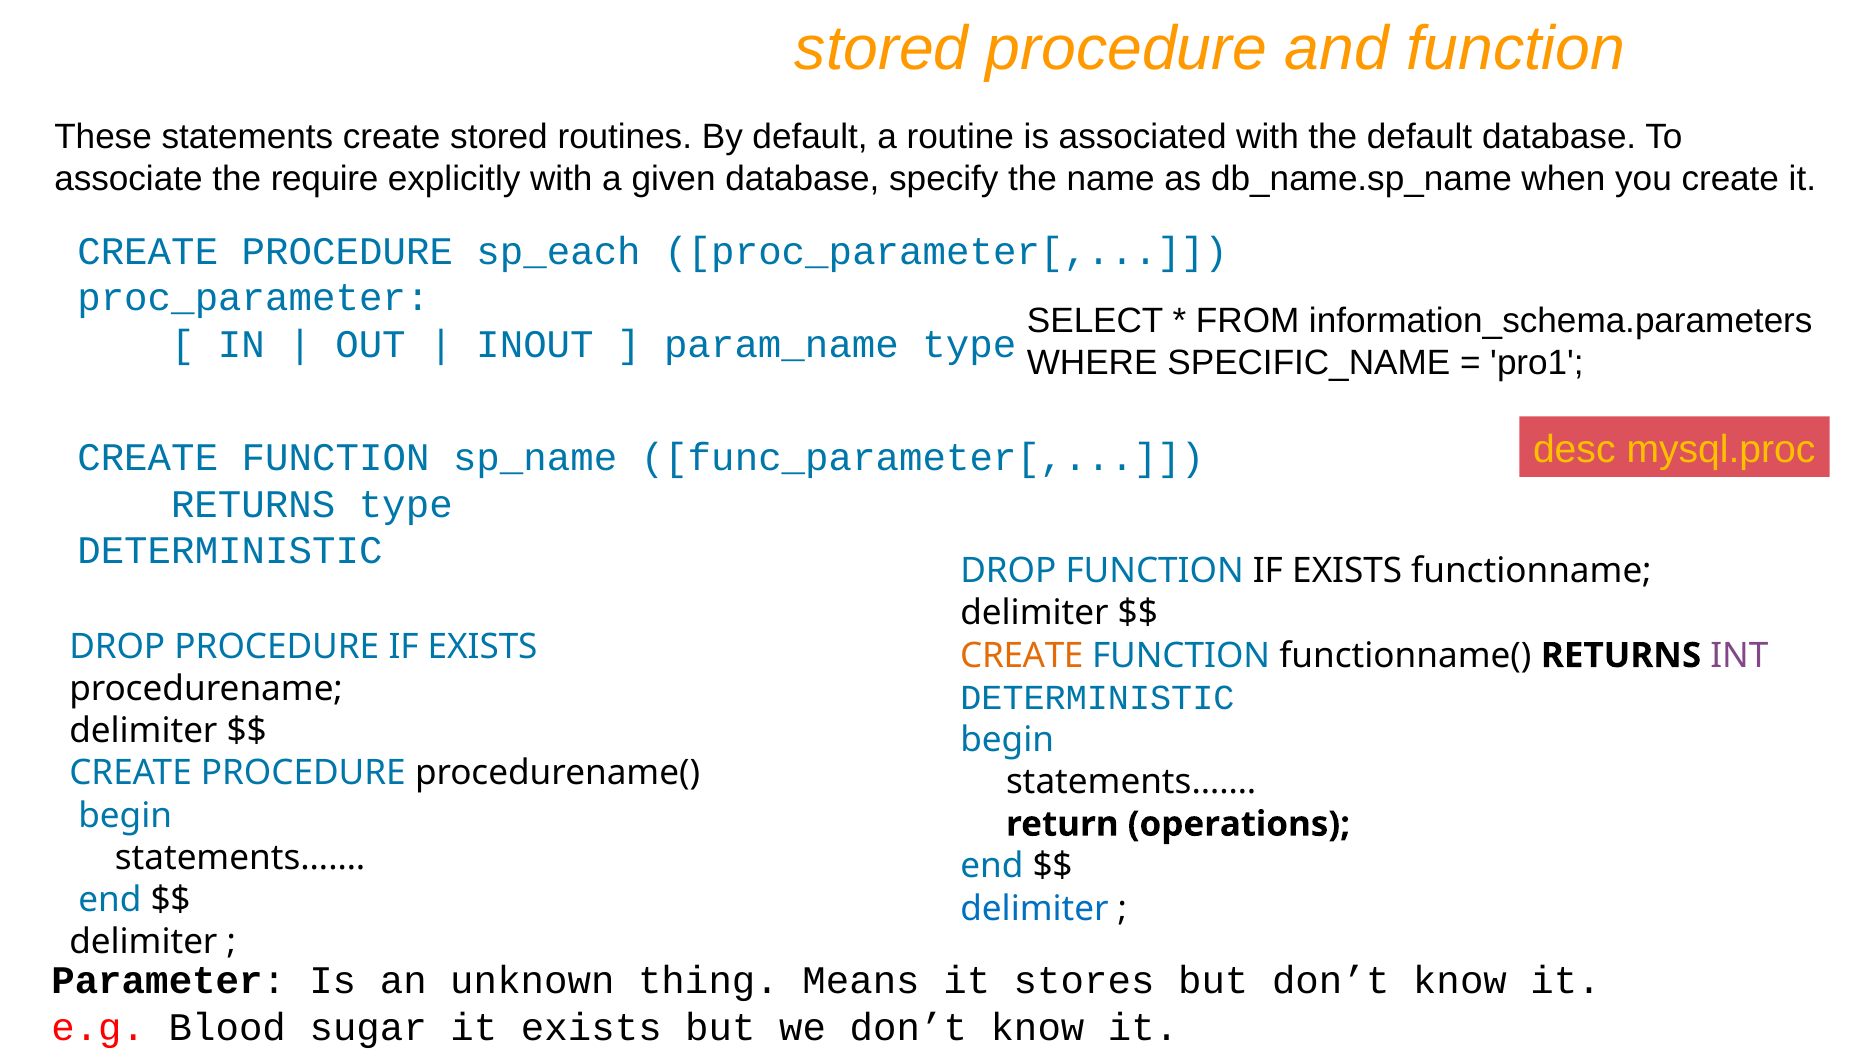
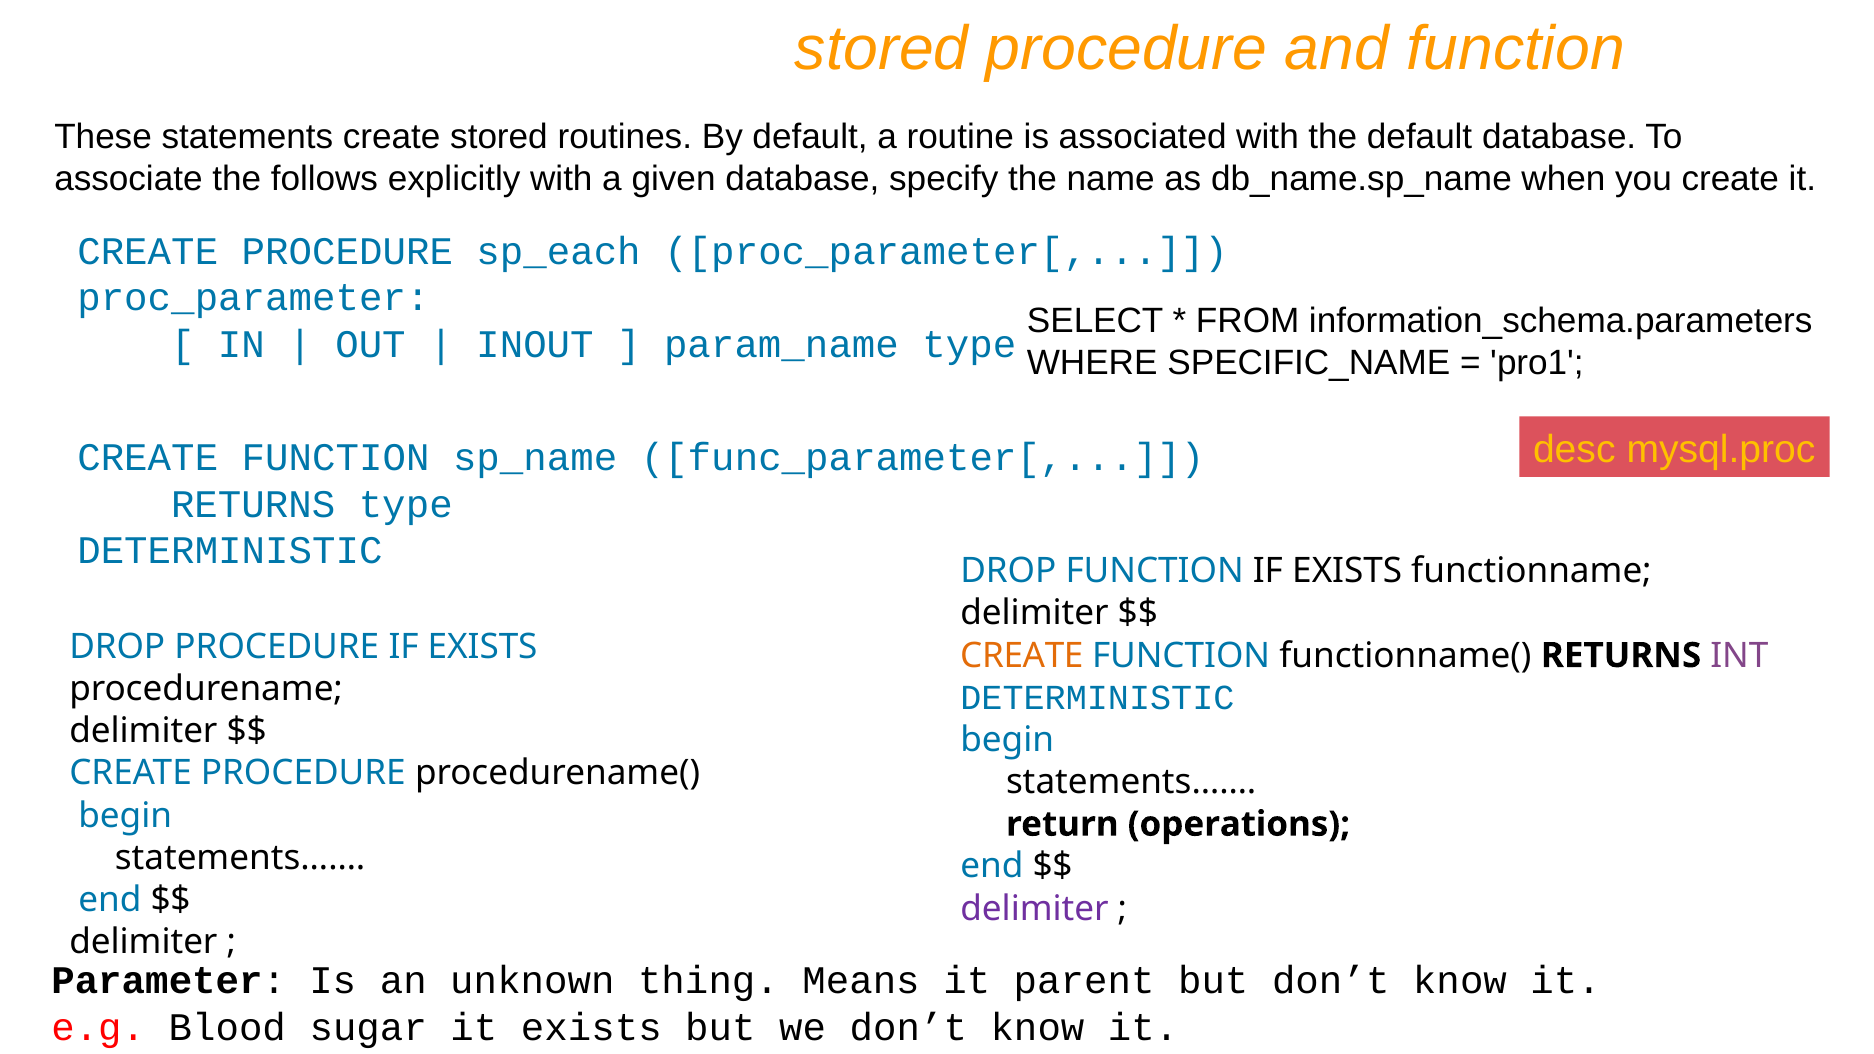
require: require -> follows (324, 179)
delimiter colour: blue -> purple (1034, 909)
stores: stores -> parent (1084, 981)
